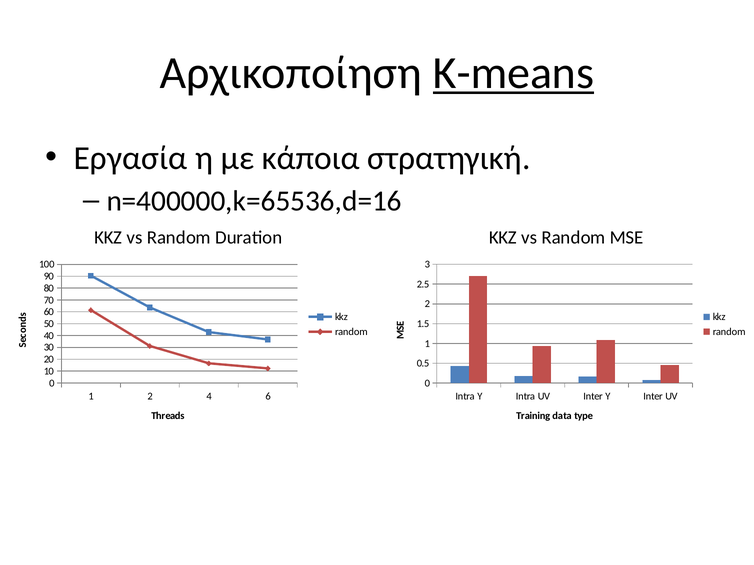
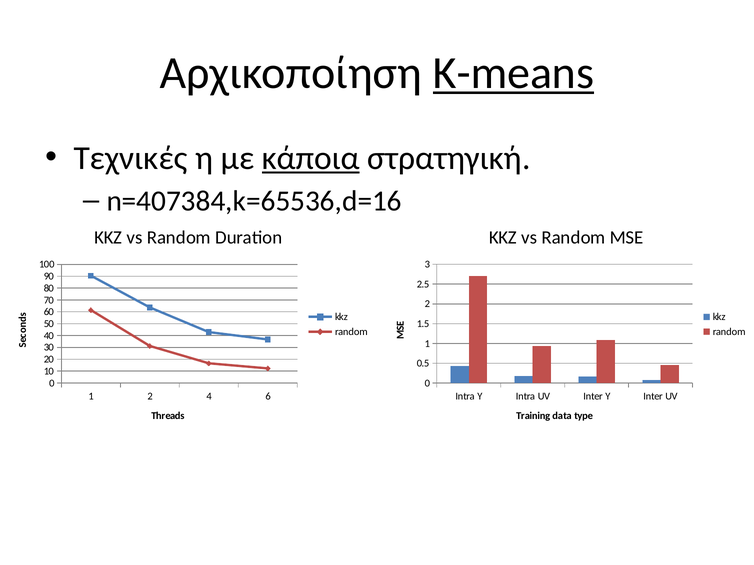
Εργασία: Εργασία -> Τεχνικές (130, 158)
κάποια underline: none -> present (311, 158)
n=400000,k=65536,d=16: n=400000,k=65536,d=16 -> n=407384,k=65536,d=16 (254, 201)
